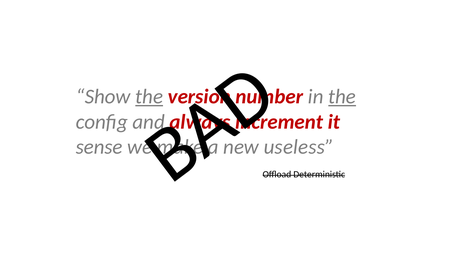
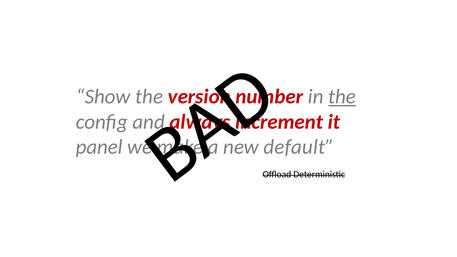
the underline: present -> none (149, 97)
sense: sense -> panel (99, 147)
useless: useless -> default (299, 147)
